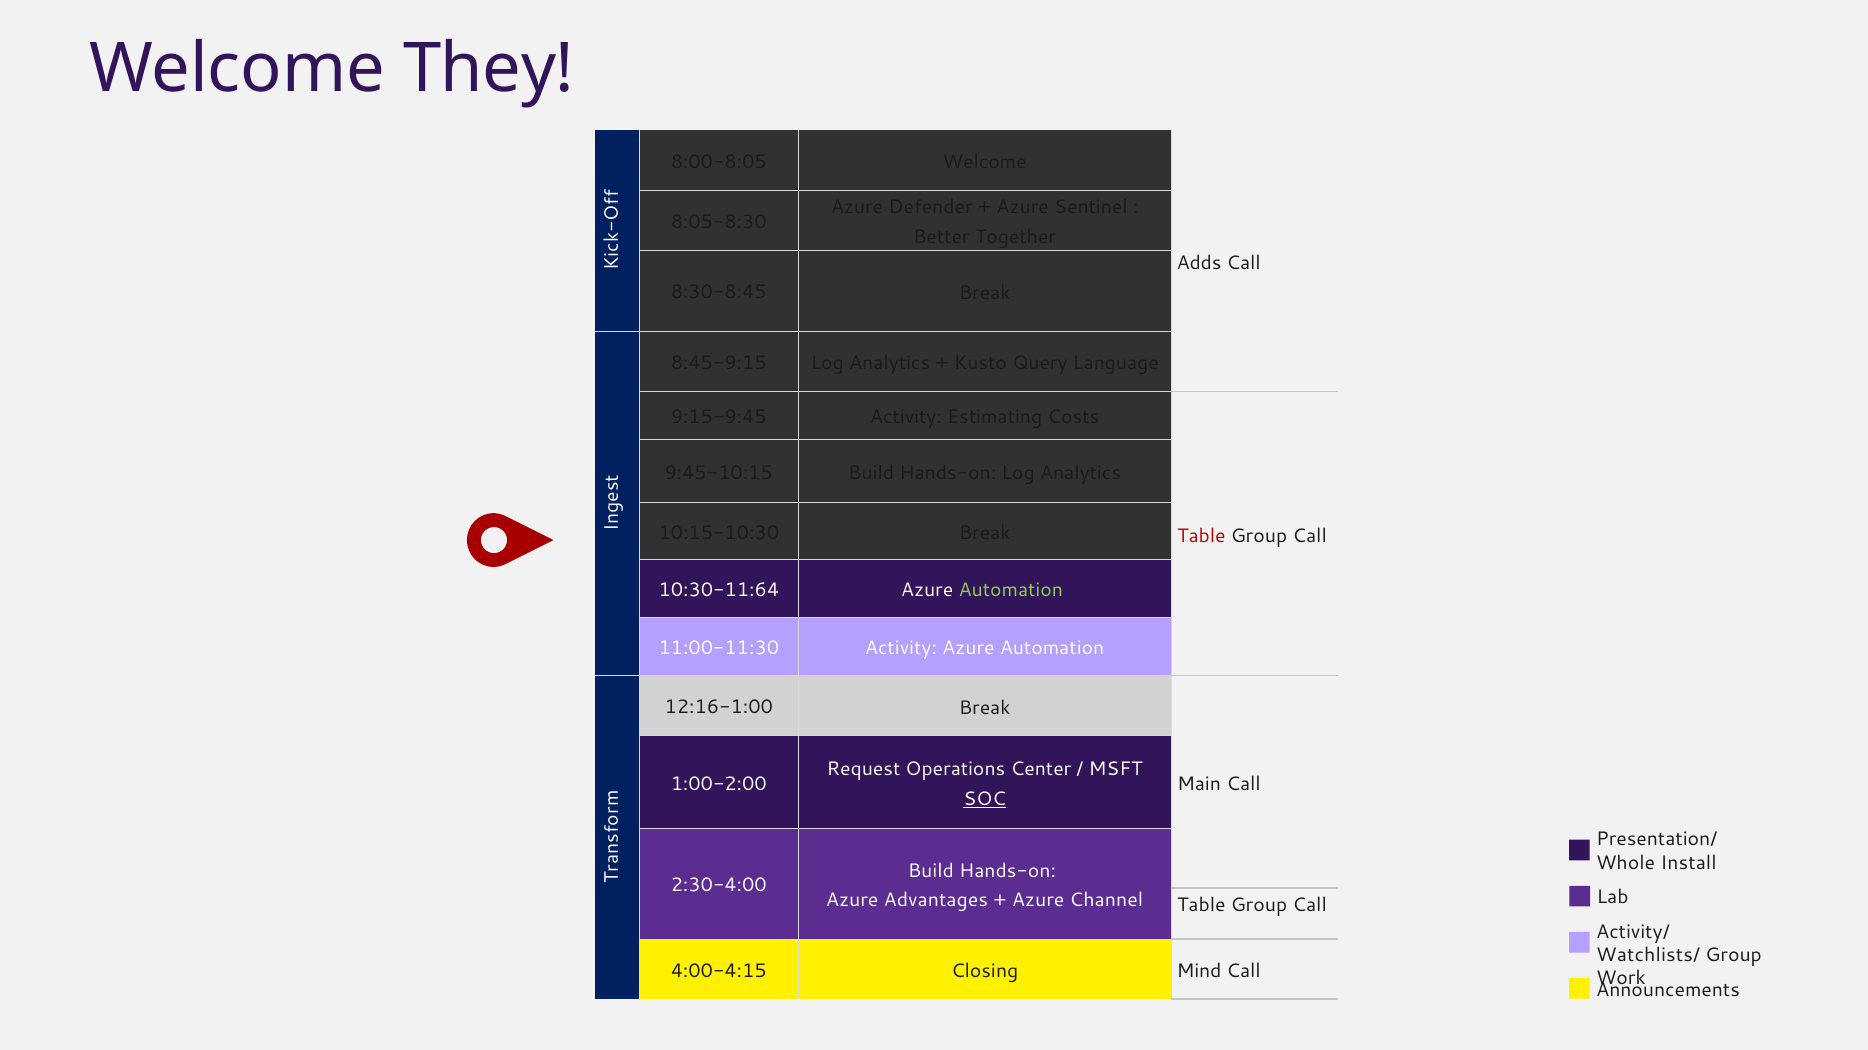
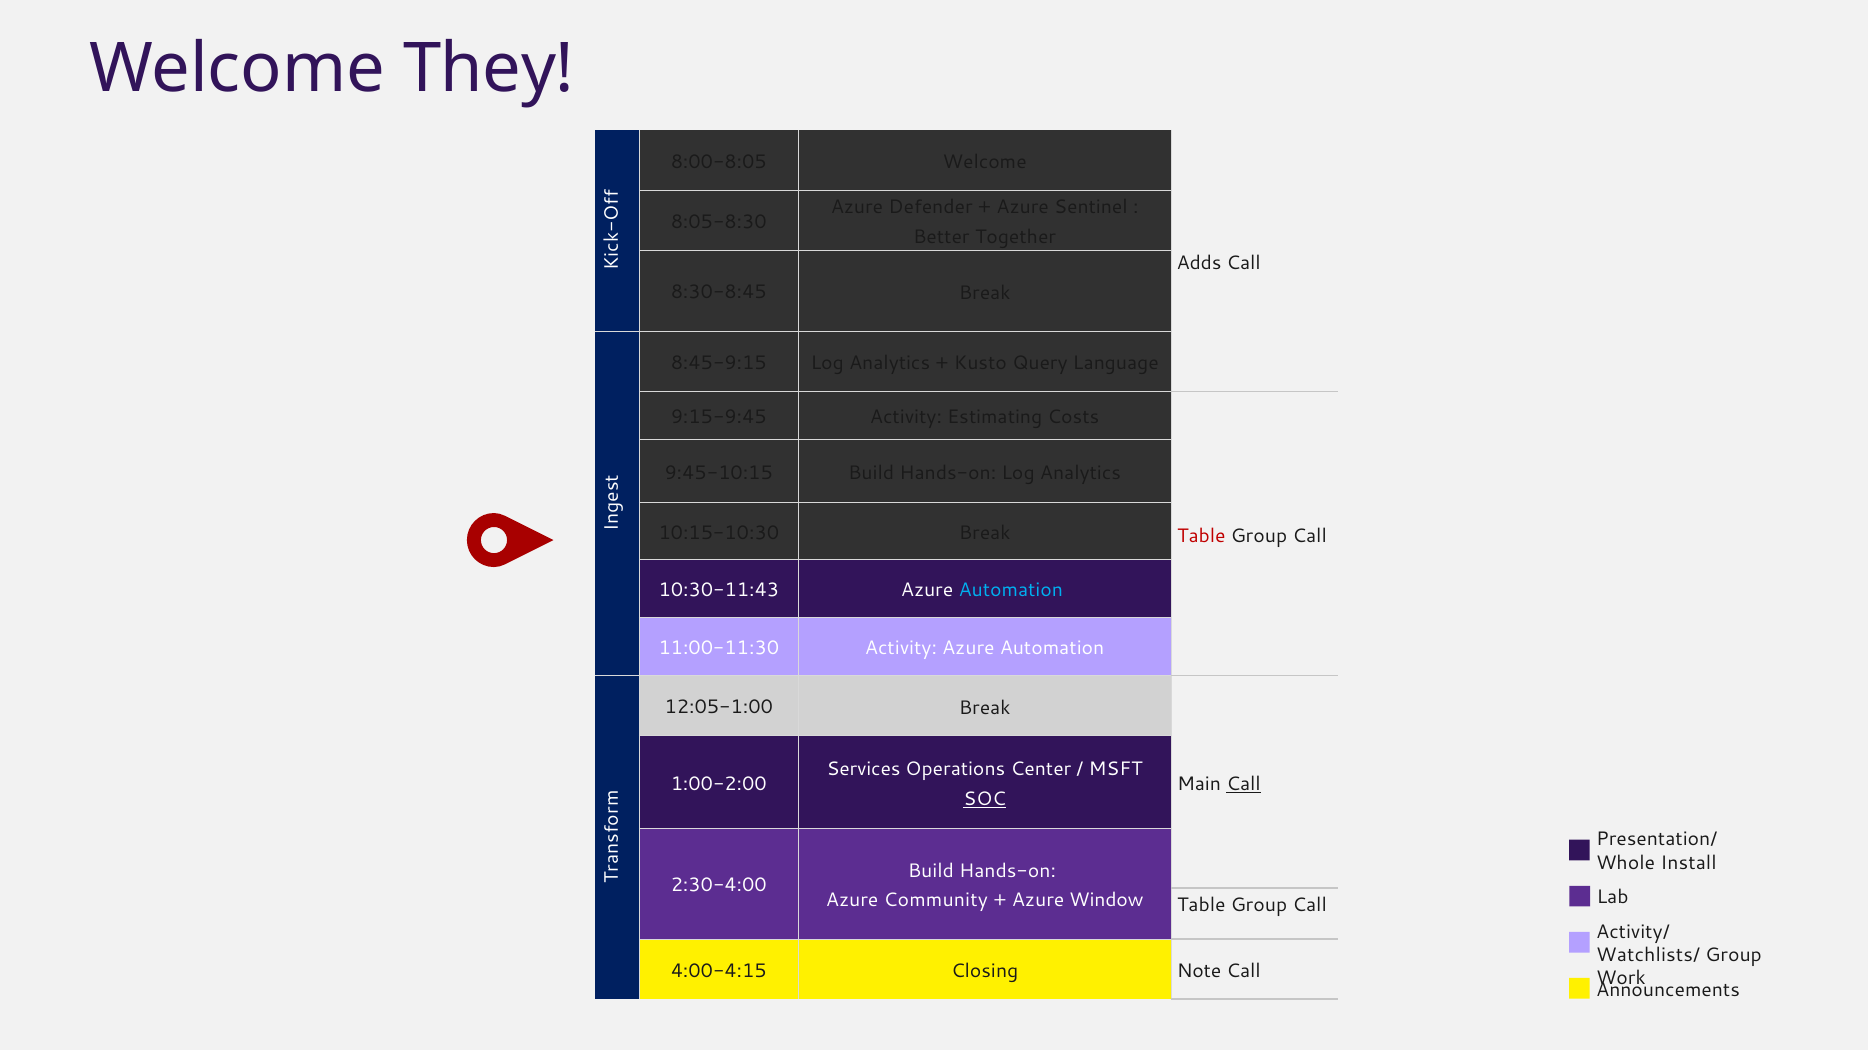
10:30-11:64: 10:30-11:64 -> 10:30-11:43 (719, 591)
Automation colour: light green -> light blue (1011, 591)
12:16-1:00: 12:16-1:00 -> 12:05-1:00 (719, 708)
Request: Request -> Services (864, 770)
Call underline: none -> present (1244, 785)
Advantages: Advantages -> Community (936, 901)
Channel: Channel -> Window (1106, 901)
Mind: Mind -> Note (1199, 972)
